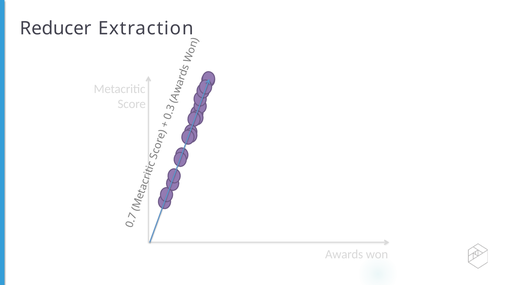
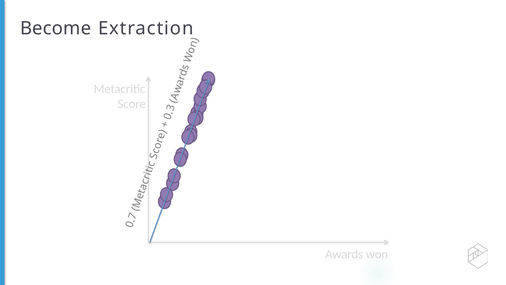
Reducer: Reducer -> Become (56, 28)
